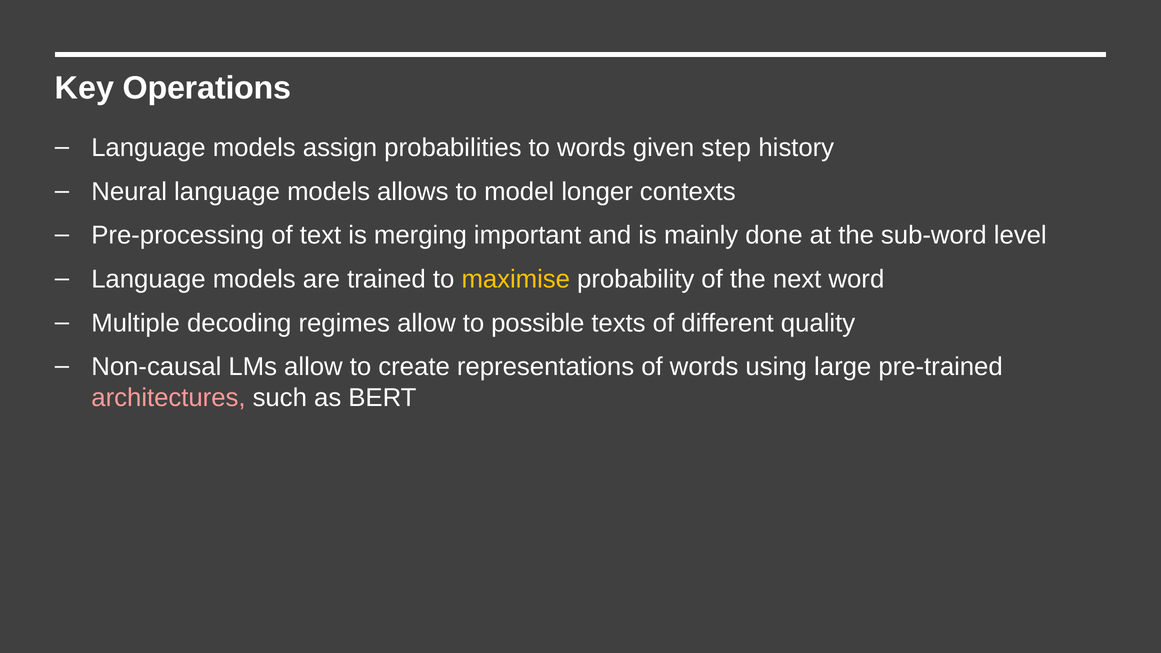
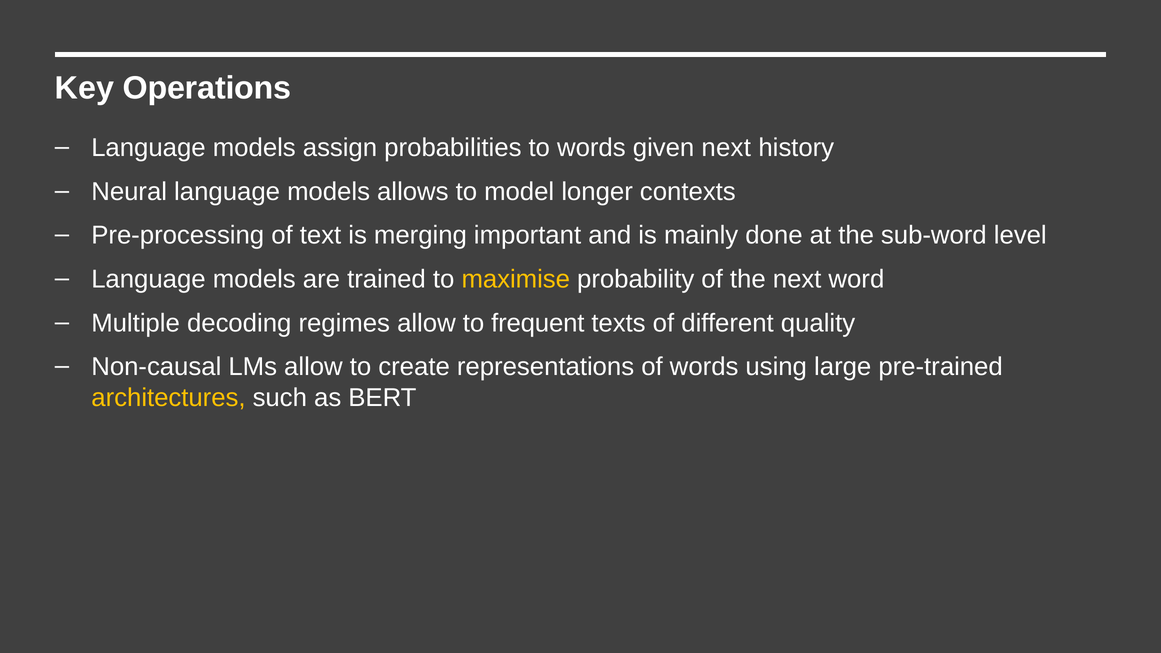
given step: step -> next (726, 148)
possible: possible -> frequent (538, 323)
architectures colour: pink -> yellow (168, 398)
